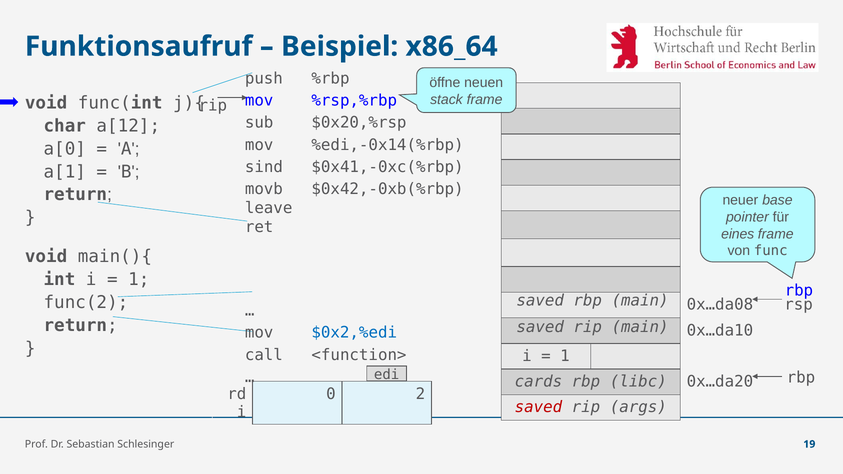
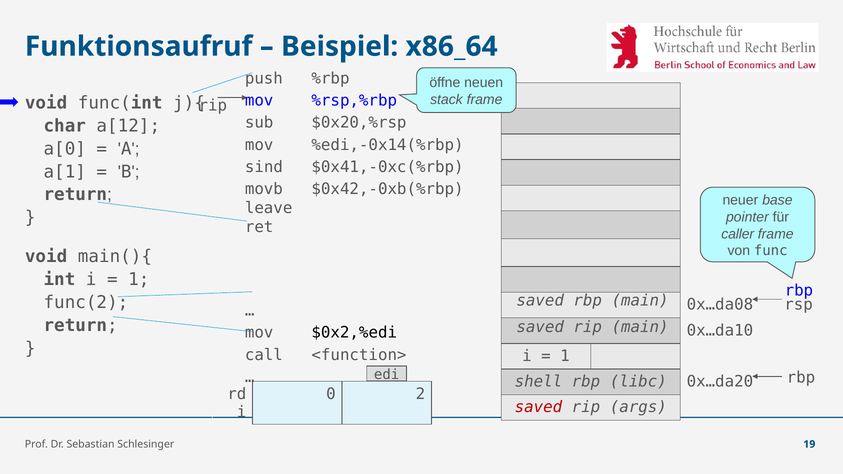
eines: eines -> caller (738, 234)
$0x2,%edi colour: blue -> black (354, 333)
cards: cards -> shell (538, 382)
